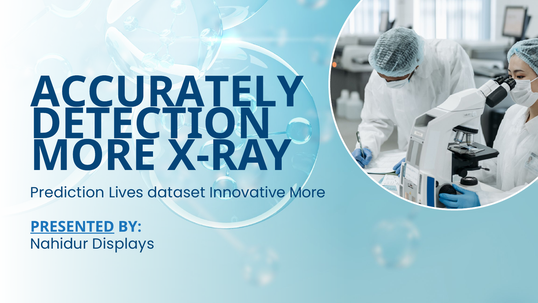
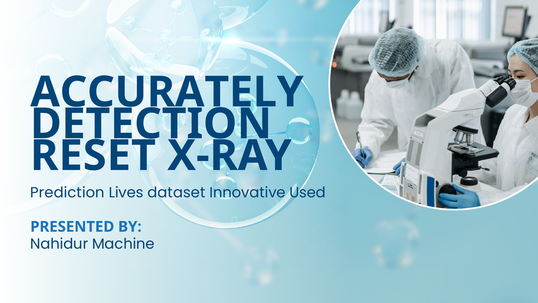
MORE: MORE -> RESET (93, 156)
Innovative More: More -> Used (308, 192)
PRESENTED underline: present -> none (72, 226)
Displays: Displays -> Machine (123, 244)
